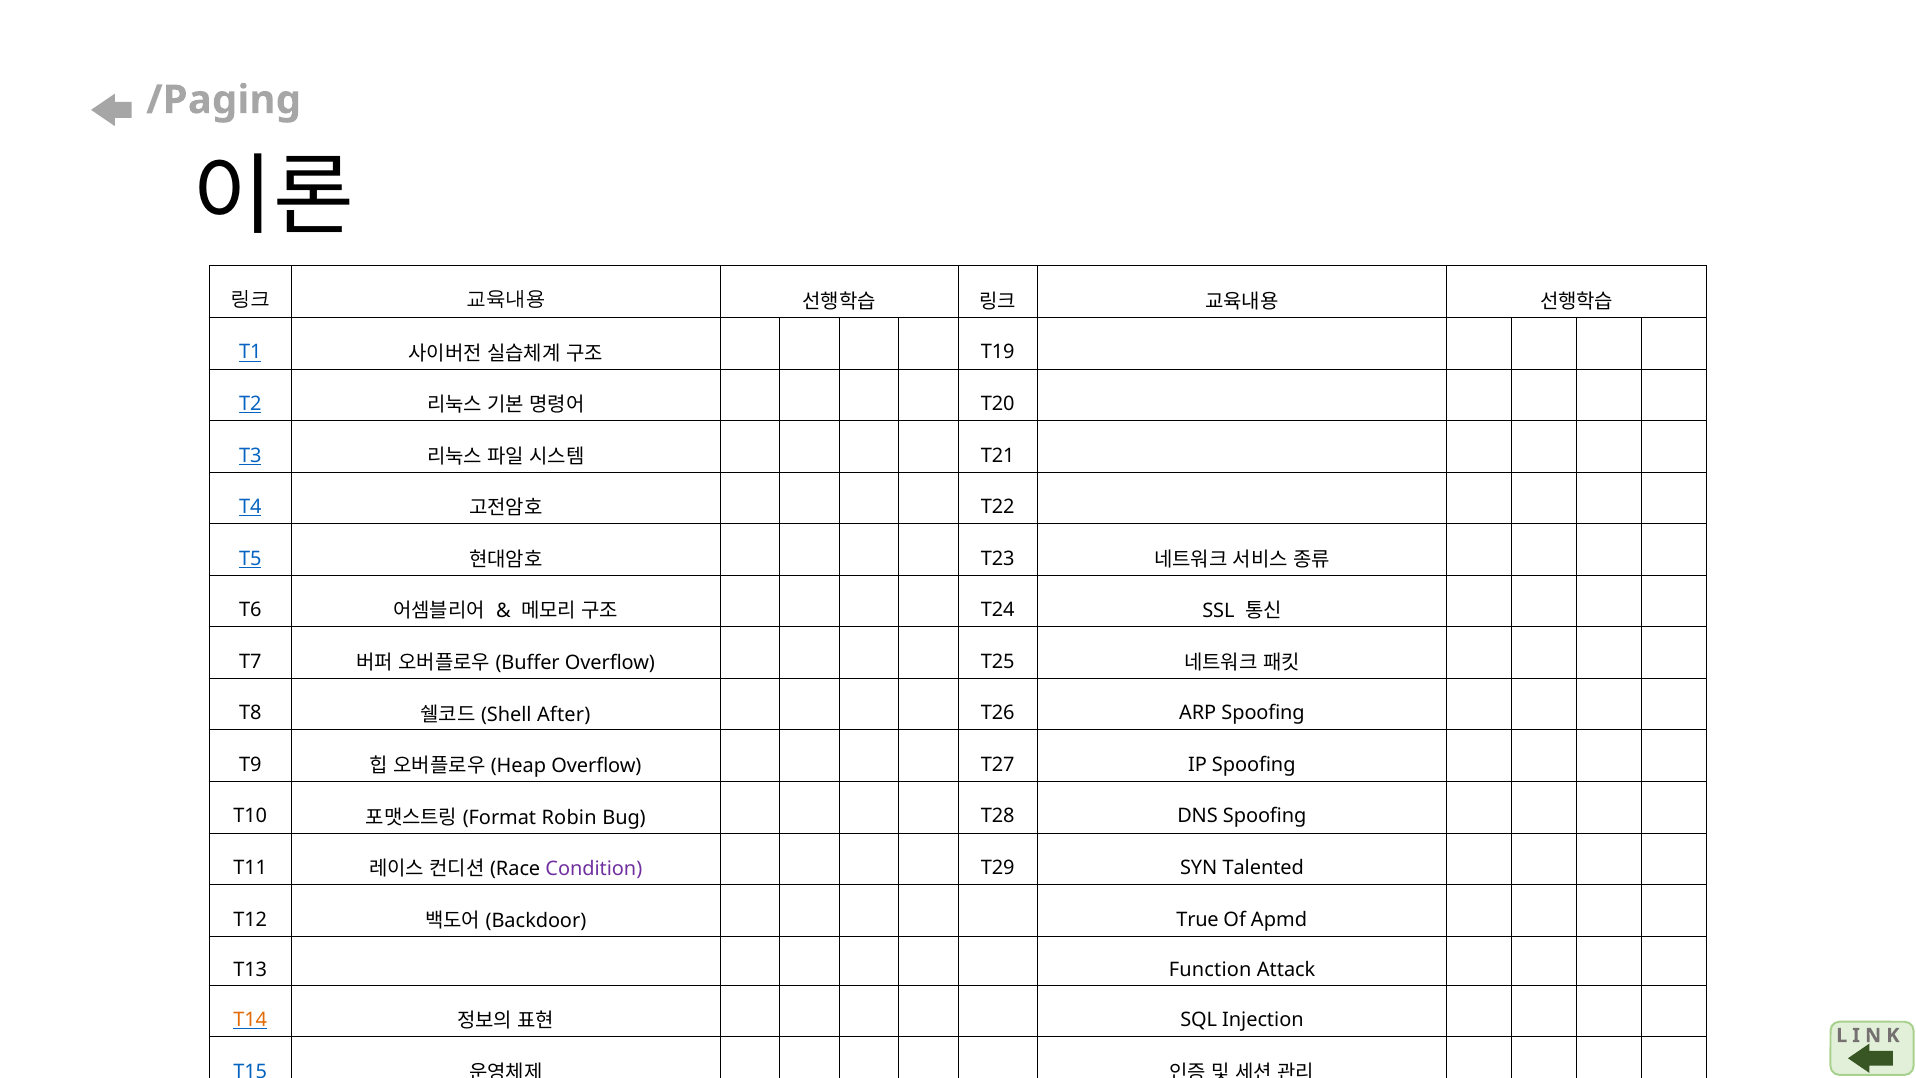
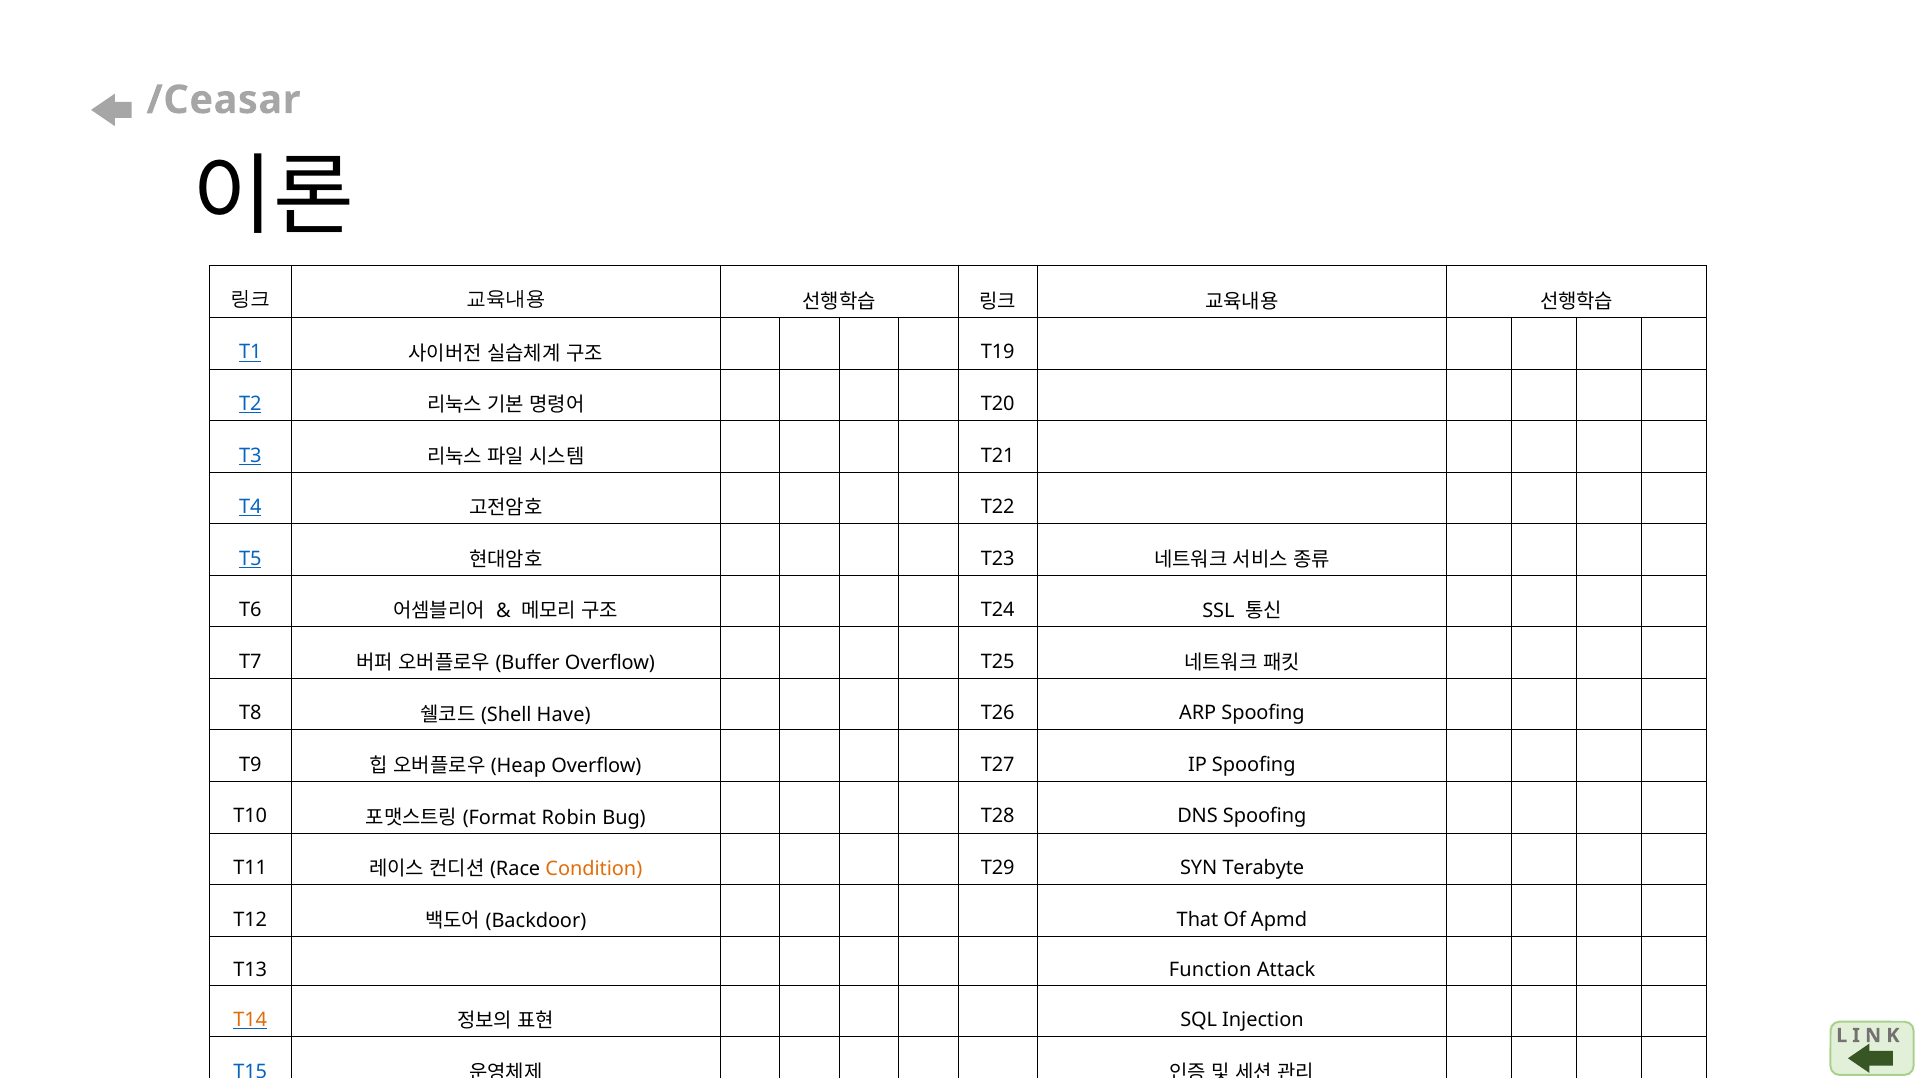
/Paging: /Paging -> /Ceasar (223, 100)
After: After -> Have (564, 714)
Condition colour: purple -> orange (594, 869)
Talented: Talented -> Terabyte (1263, 868)
True: True -> That (1198, 919)
